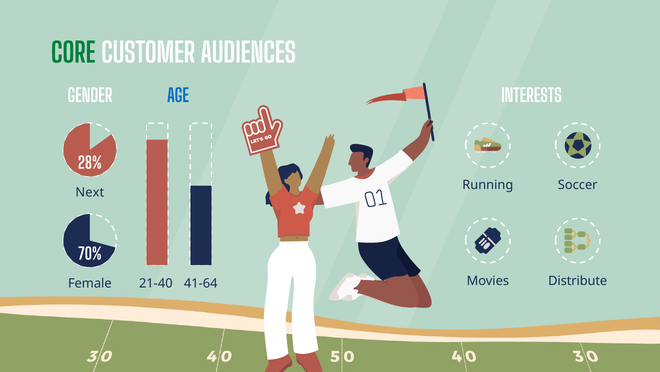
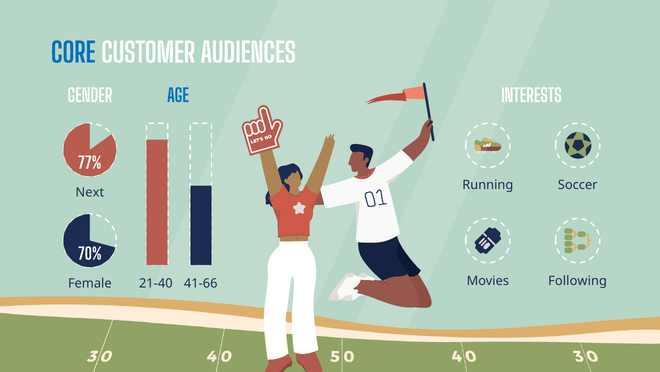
CORE colour: green -> blue (73, 53)
28%: 28% -> 77% (90, 163)
Distribute: Distribute -> Following (578, 281)
41-64: 41-64 -> 41-66 (201, 283)
